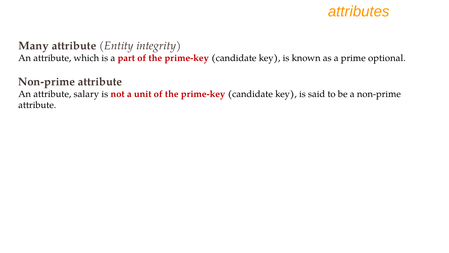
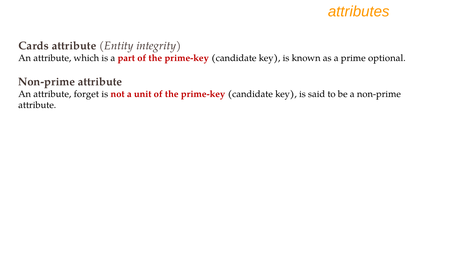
Many: Many -> Cards (34, 46)
salary: salary -> forget (86, 94)
